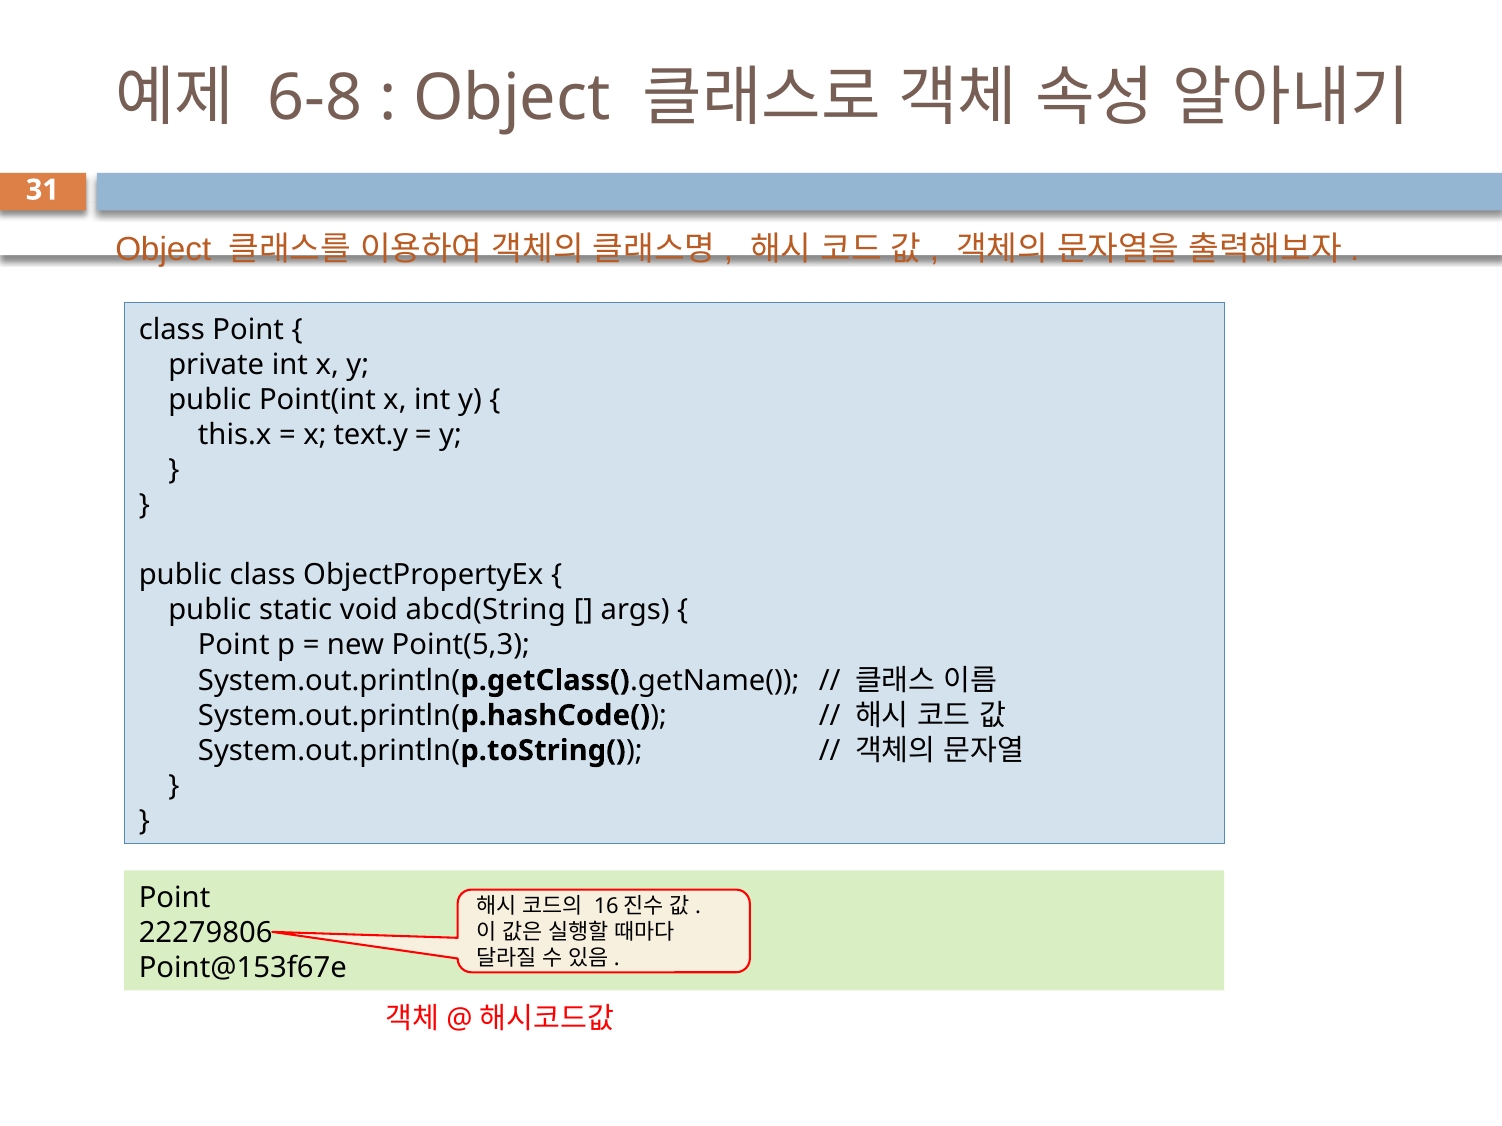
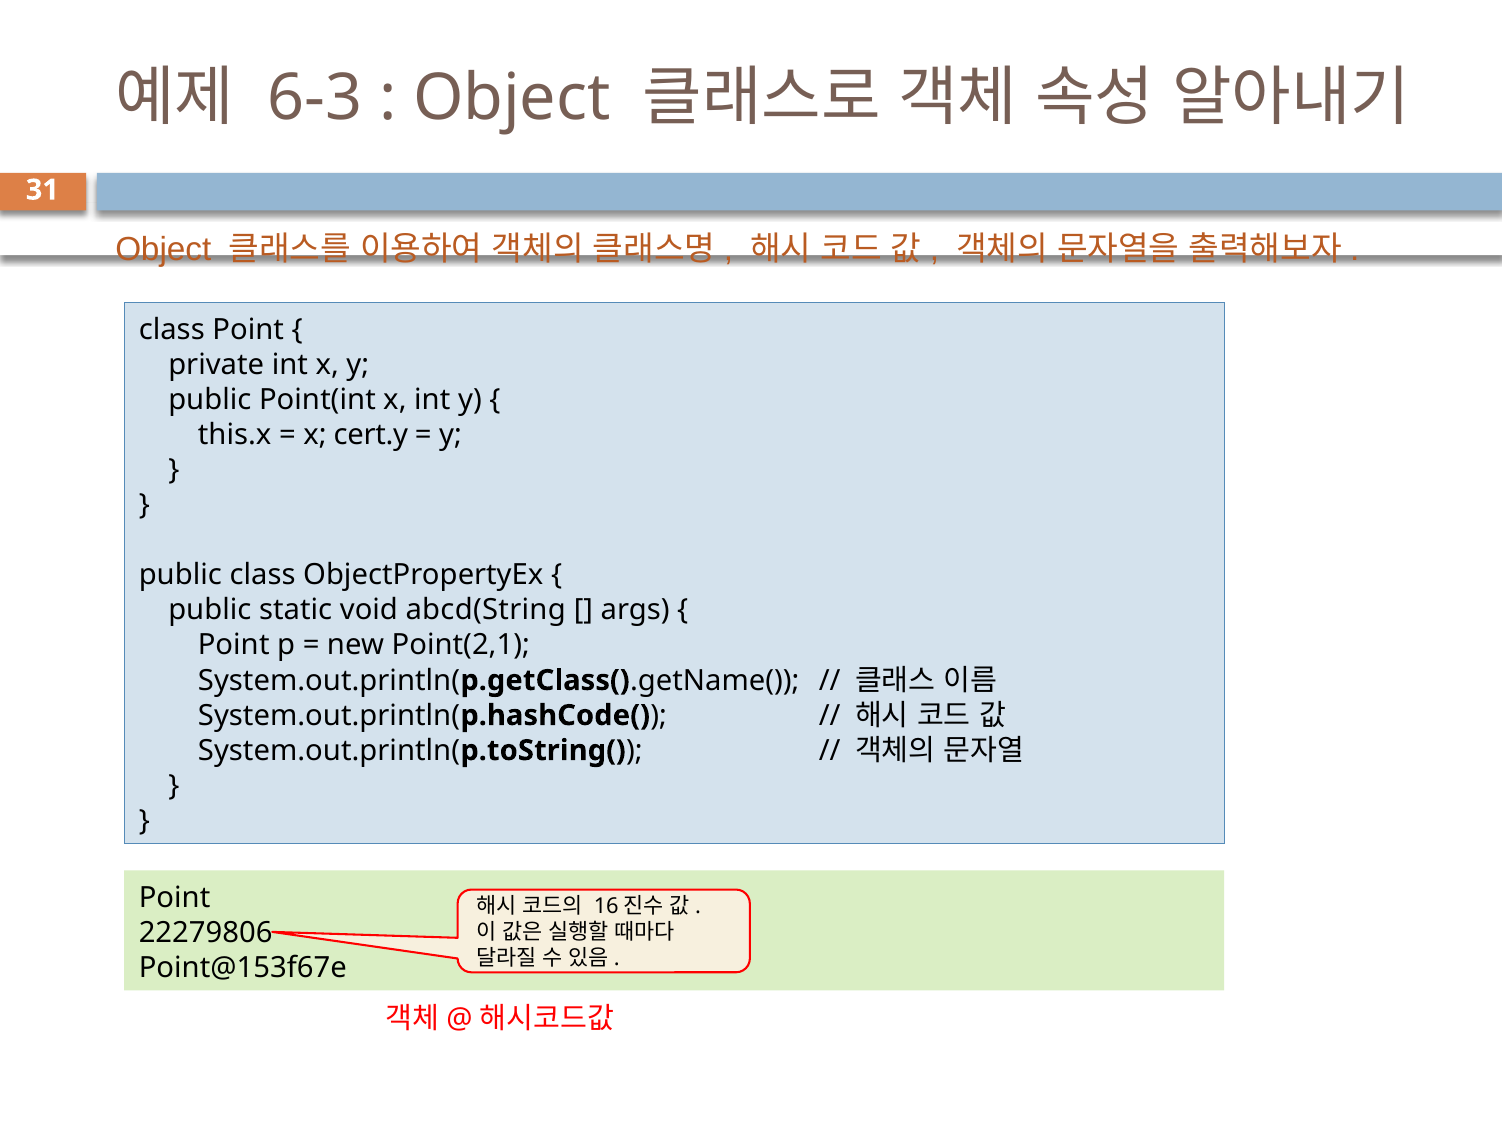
6-8: 6-8 -> 6-3 (315, 98)
text.y: text.y -> cert.y (371, 435)
Point(5,3: Point(5,3 -> Point(2,1 (461, 646)
